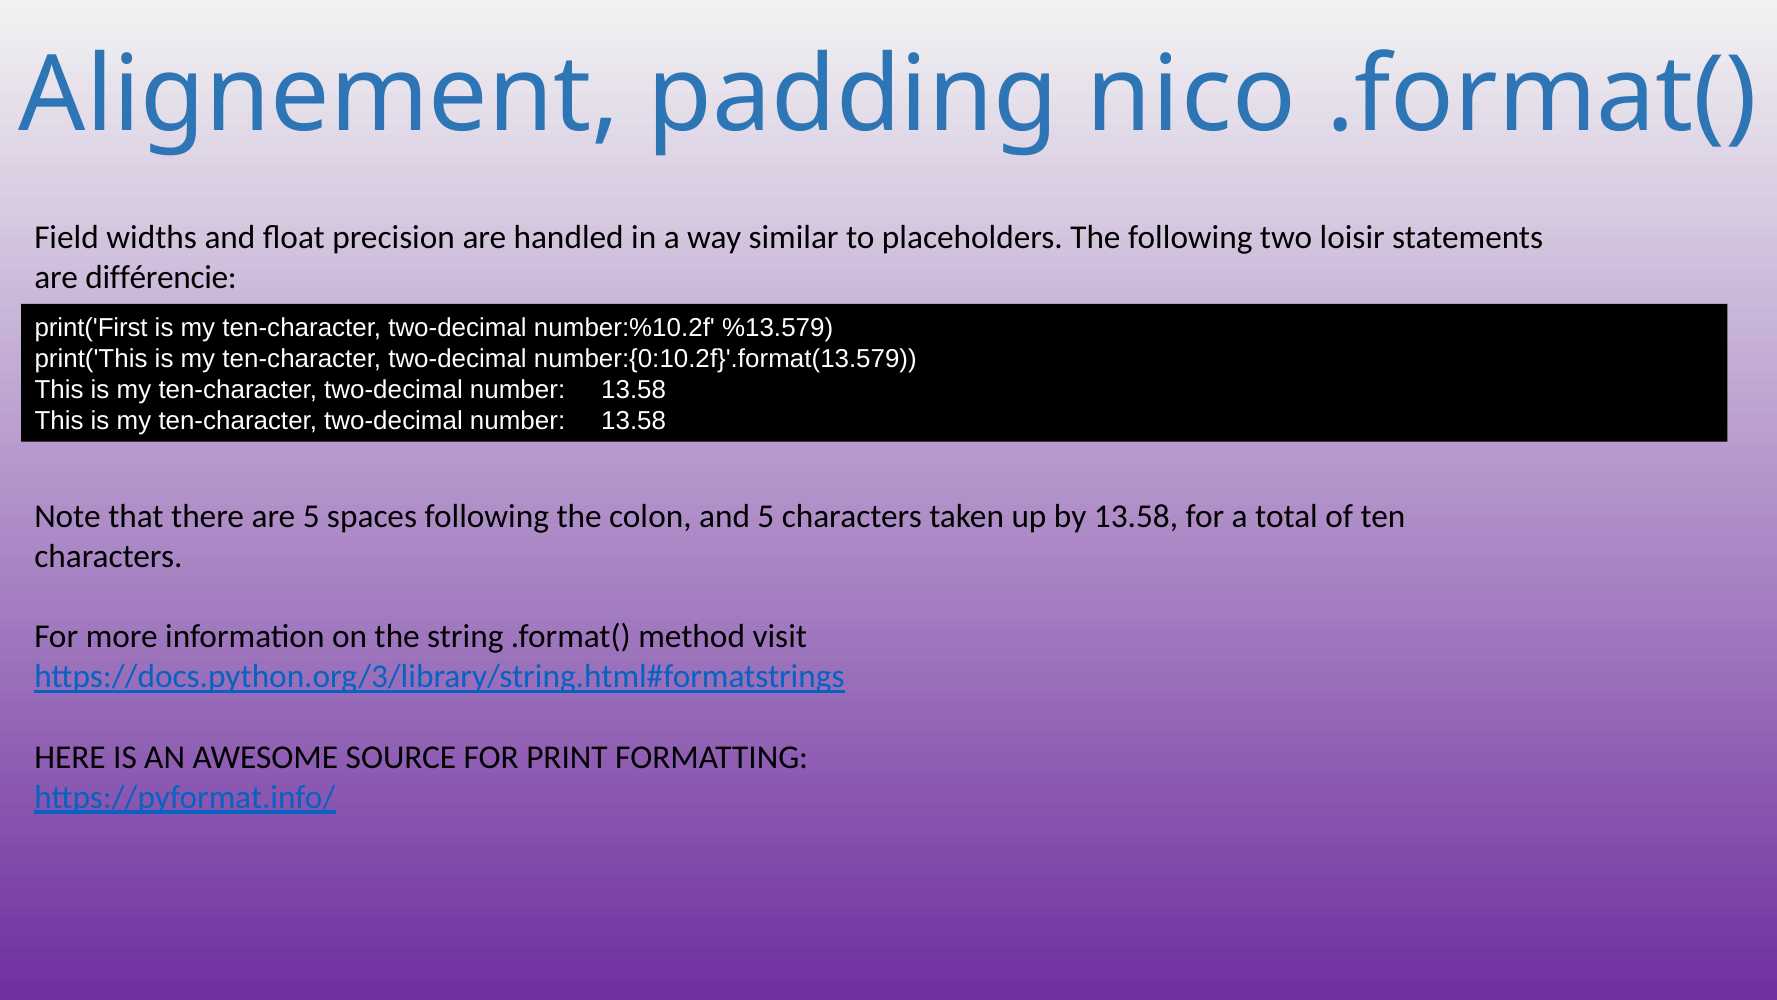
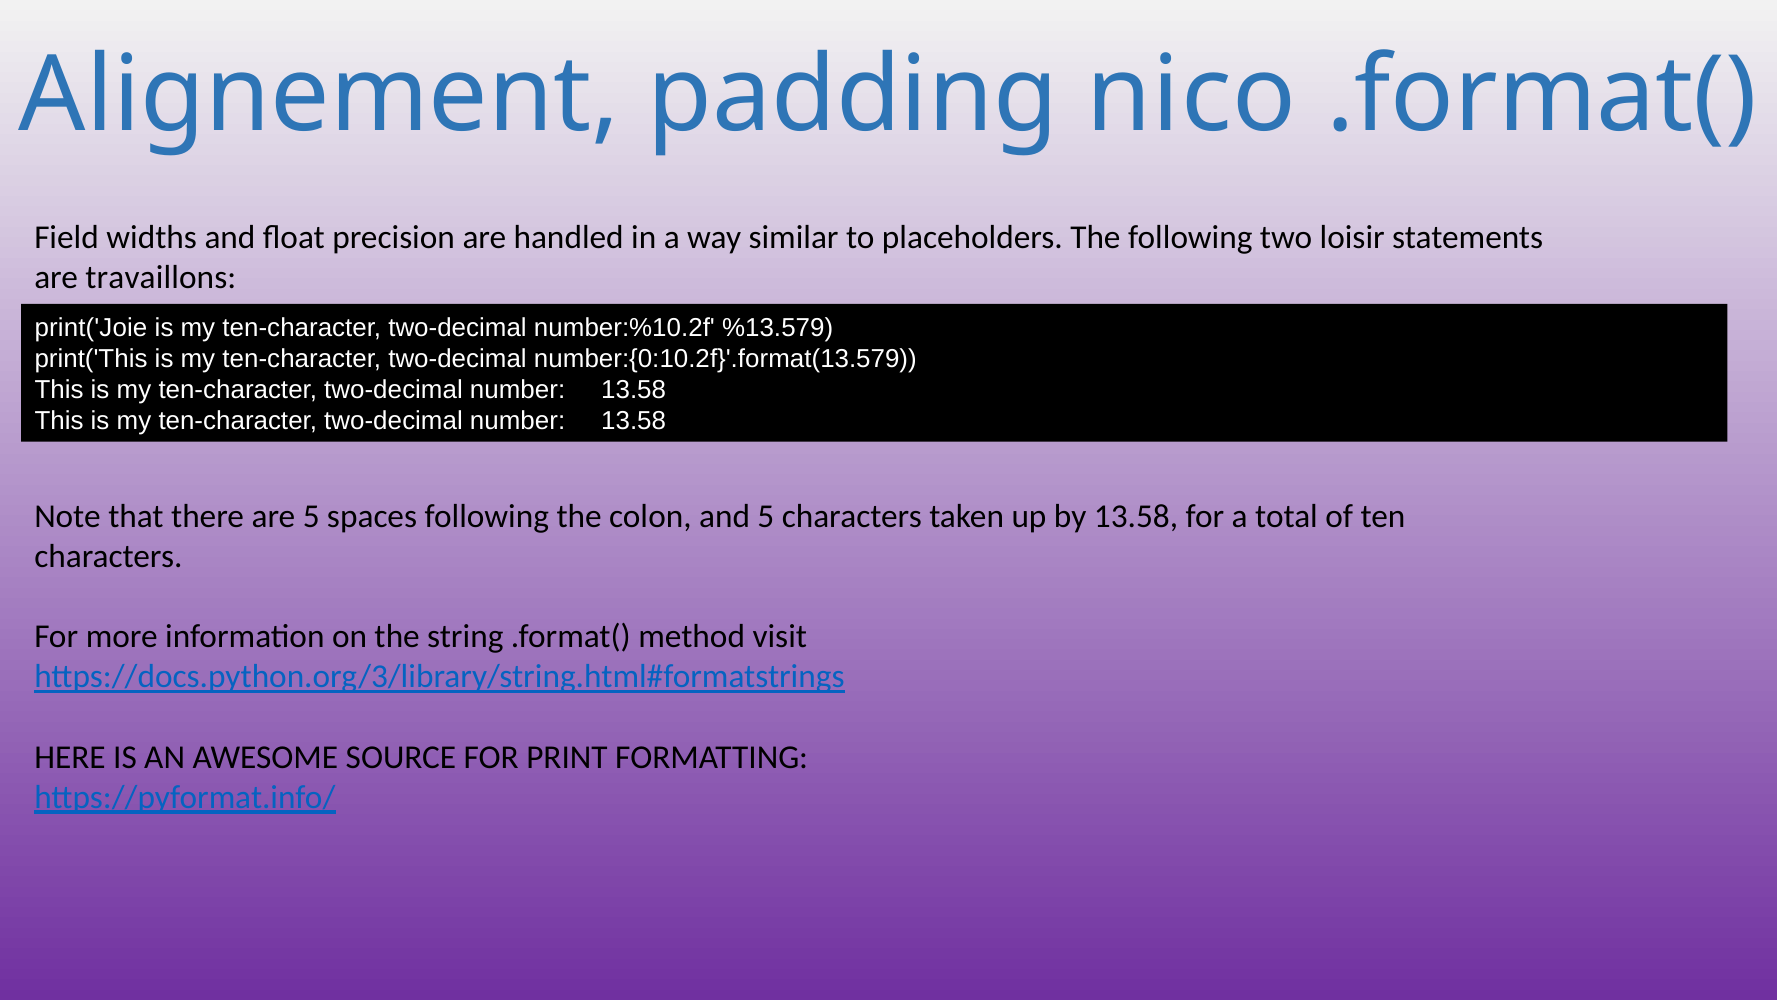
différencie: différencie -> travaillons (161, 278)
print('First: print('First -> print('Joie (91, 328)
